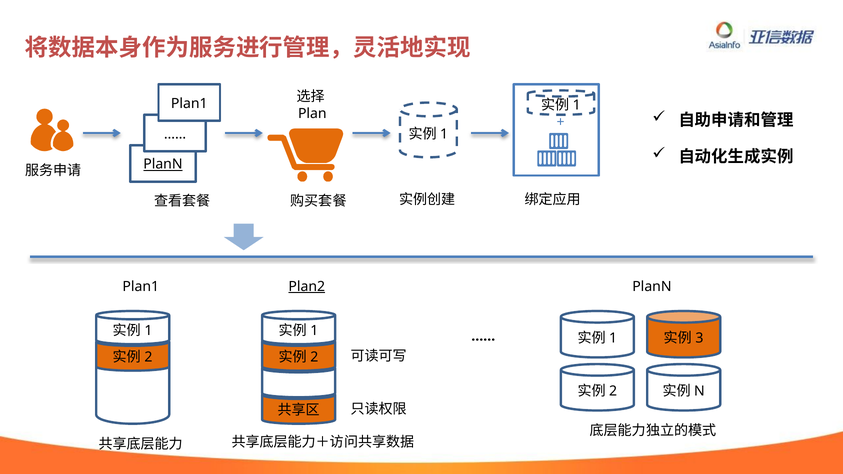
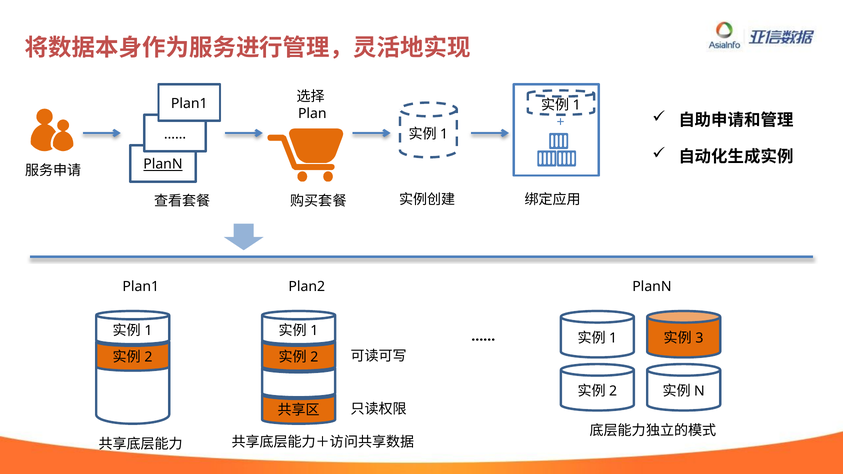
Plan2 underline: present -> none (307, 287)
